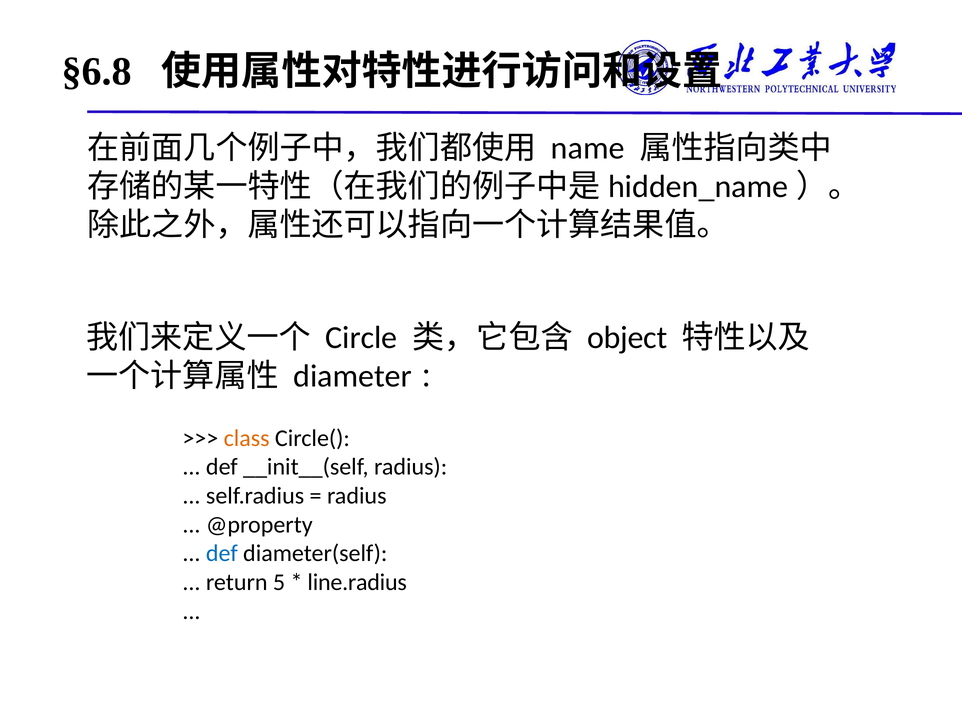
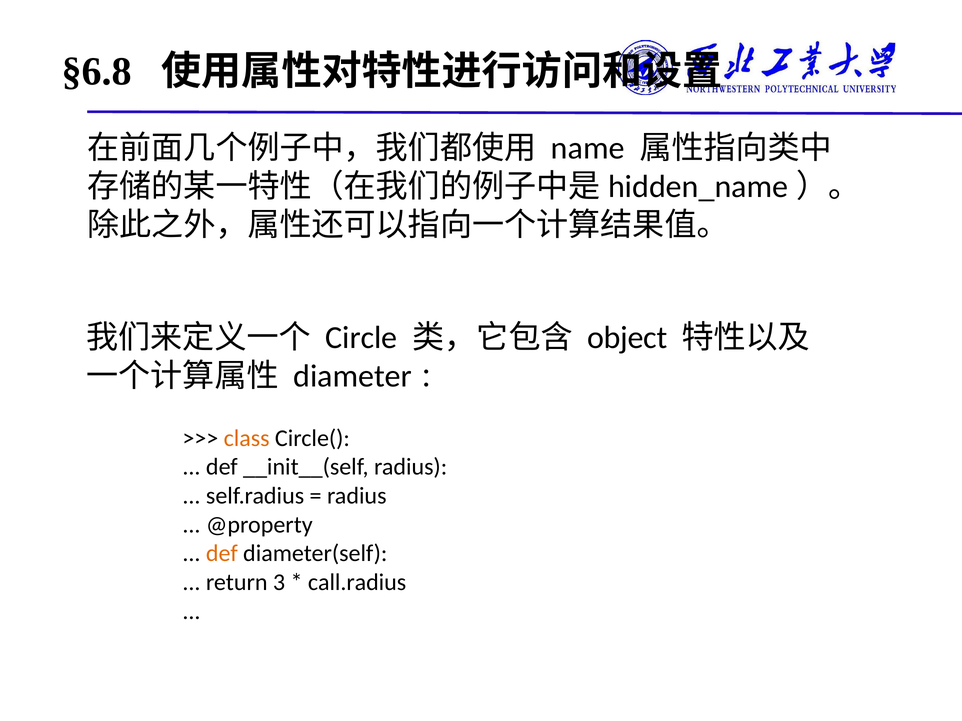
def colour: blue -> orange (222, 554)
5: 5 -> 3 (279, 583)
line.radius: line.radius -> call.radius (357, 583)
